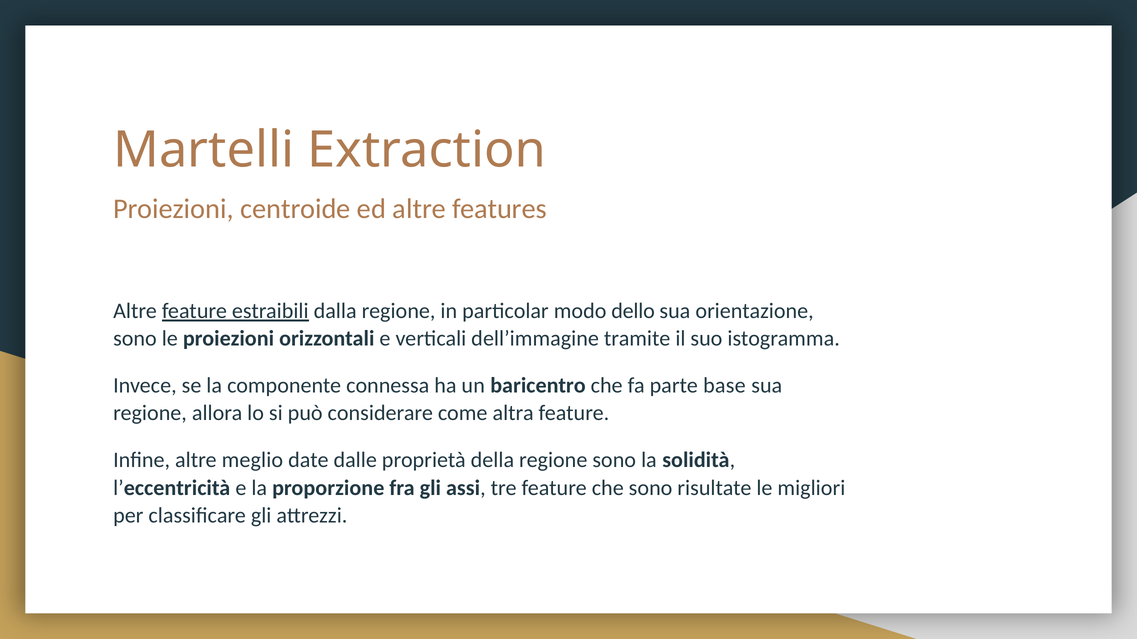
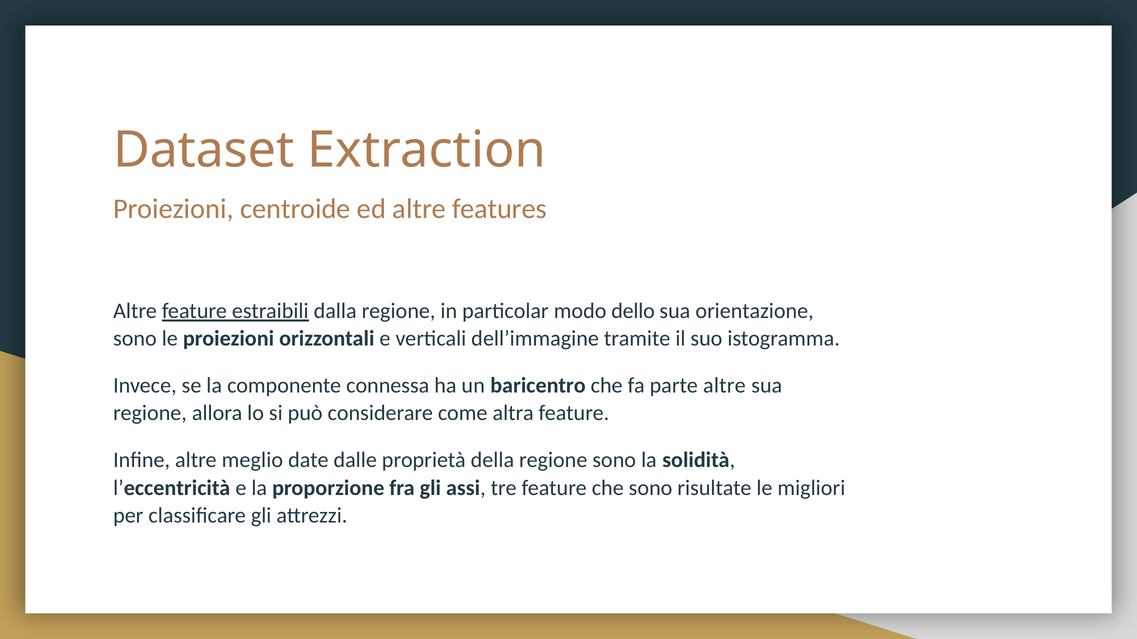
Martelli: Martelli -> Dataset (204, 150)
parte base: base -> altre (724, 386)
